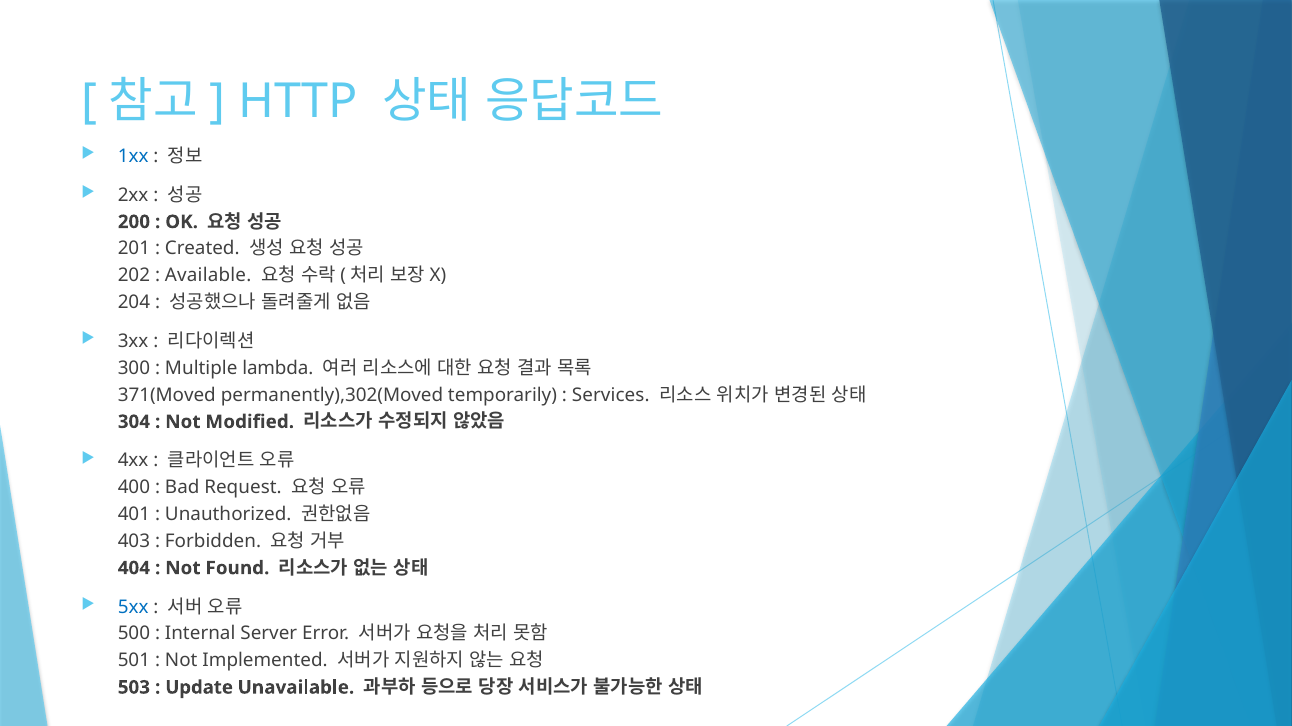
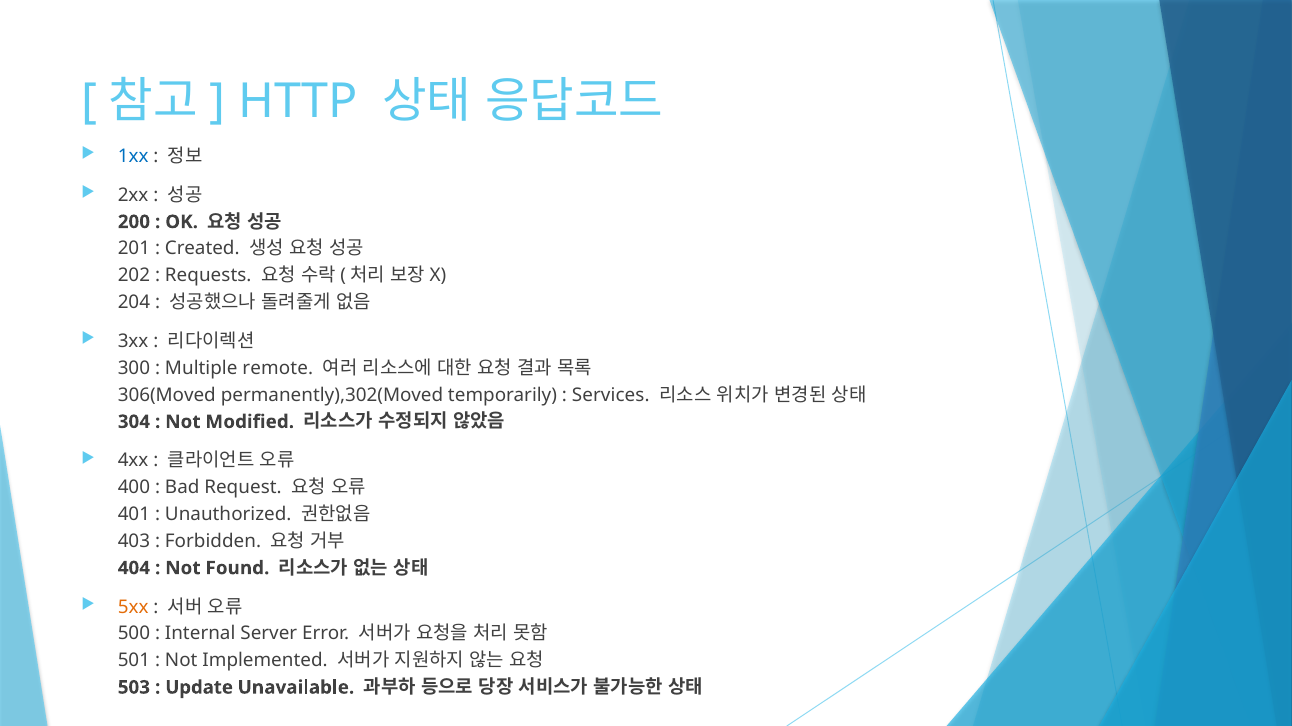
Available: Available -> Requests (208, 276)
lambda: lambda -> remote (278, 368)
371(Moved: 371(Moved -> 306(Moved (167, 395)
5xx colour: blue -> orange (133, 608)
